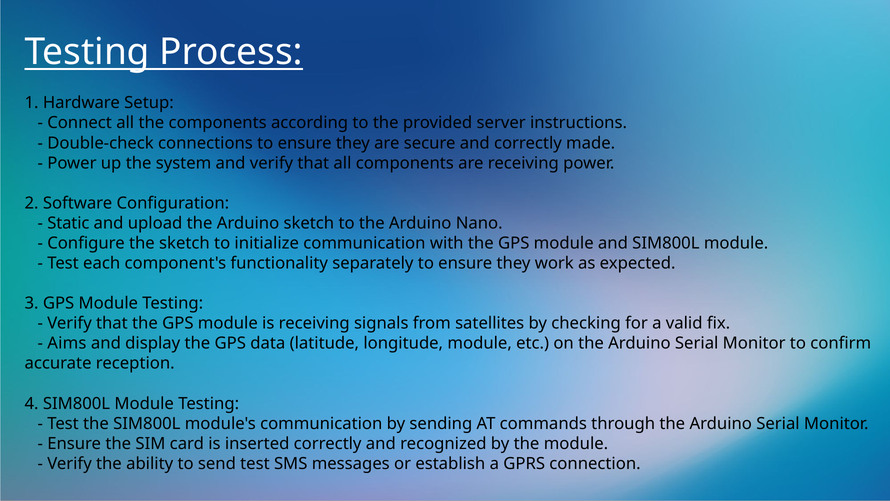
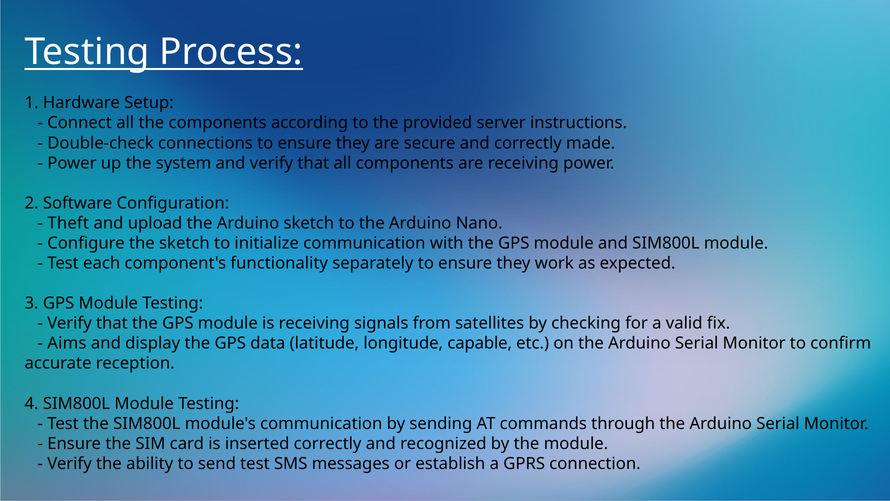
Static: Static -> Theft (68, 223)
longitude module: module -> capable (480, 343)
